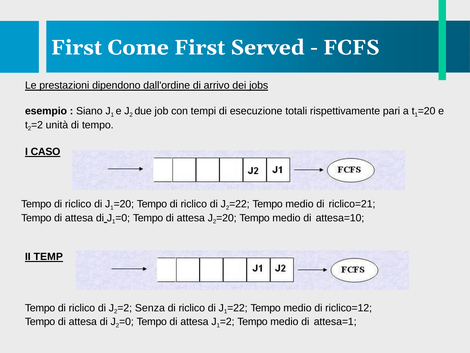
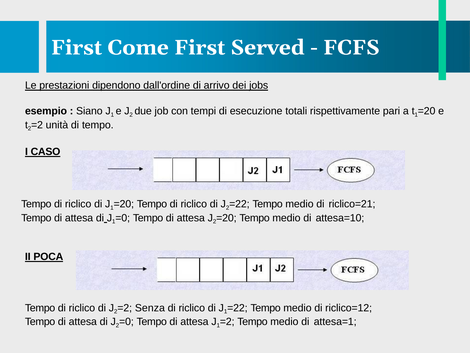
TEMP: TEMP -> POCA (48, 257)
